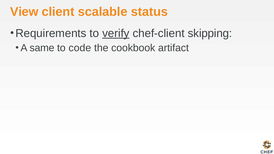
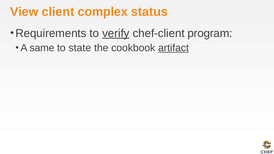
scalable: scalable -> complex (103, 12)
skipping: skipping -> program (210, 33)
code: code -> state (80, 48)
artifact underline: none -> present (173, 48)
